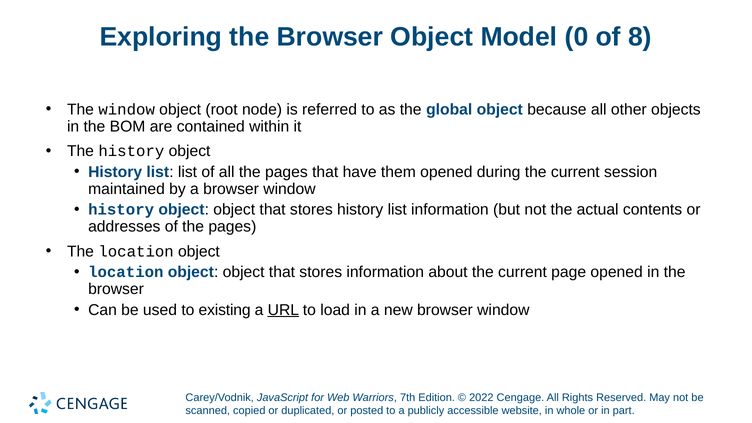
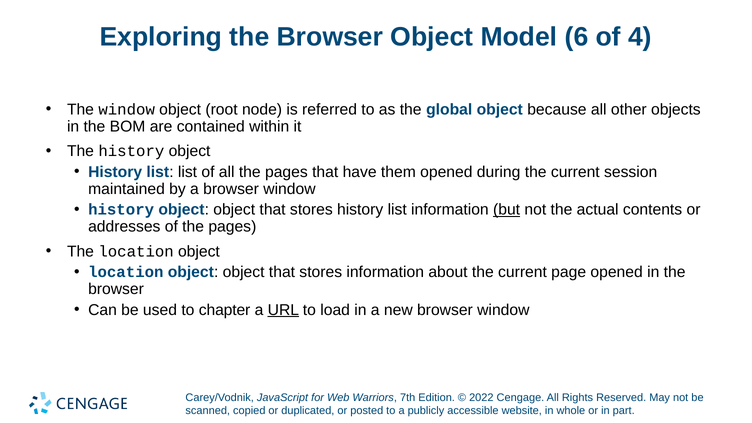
0: 0 -> 6 (576, 37)
8: 8 -> 4 (640, 37)
but underline: none -> present (507, 210)
existing: existing -> chapter (225, 310)
